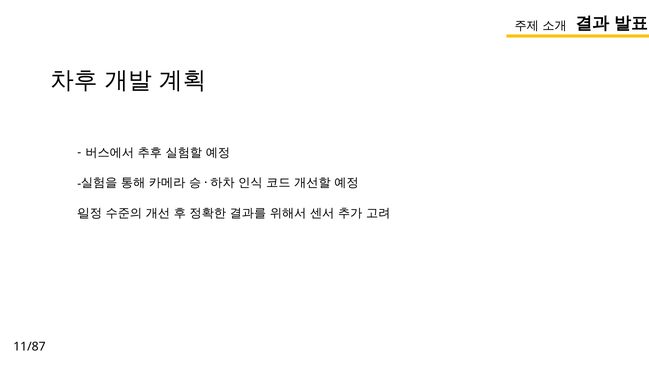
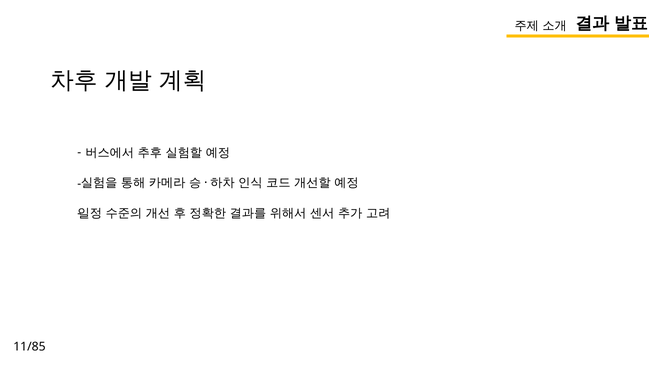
11/87: 11/87 -> 11/85 (29, 347)
